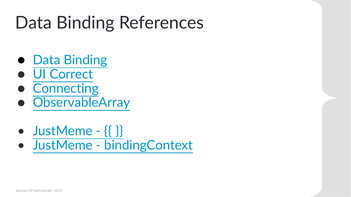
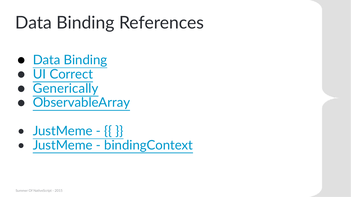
Connecting: Connecting -> Generically (66, 89)
